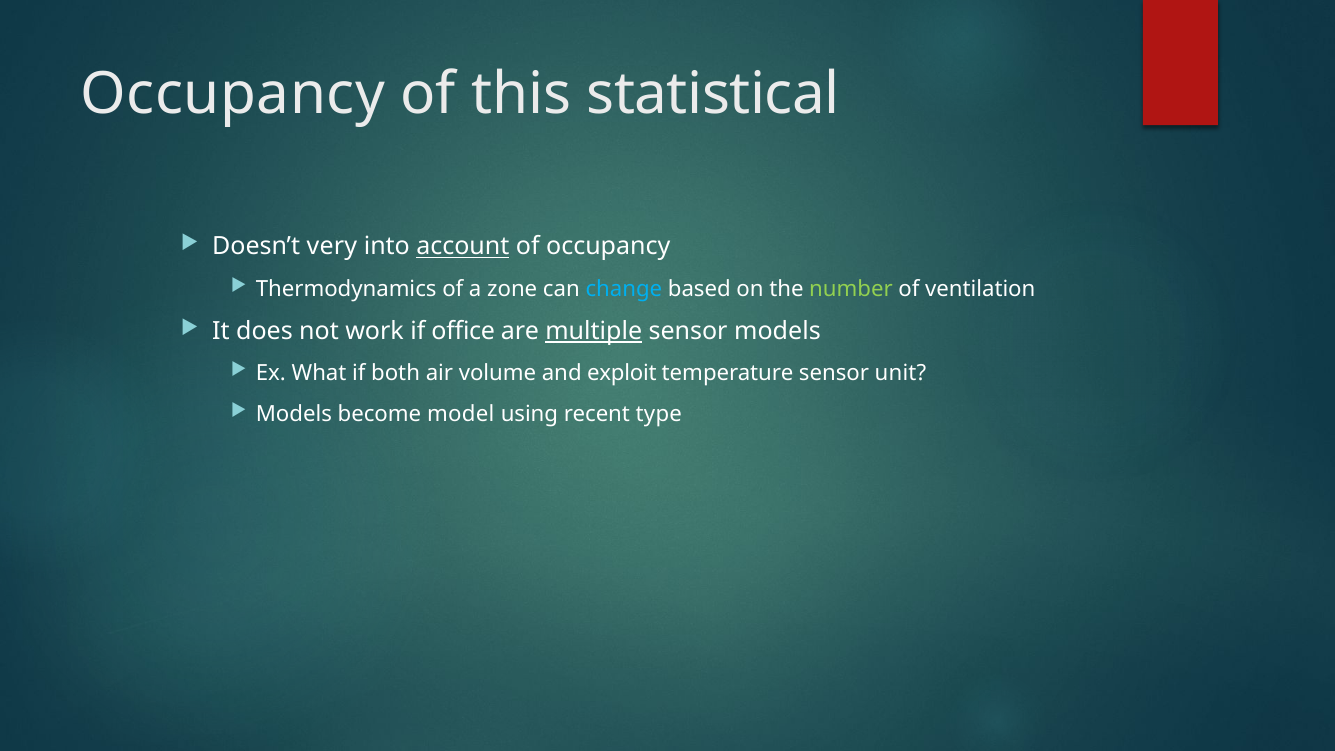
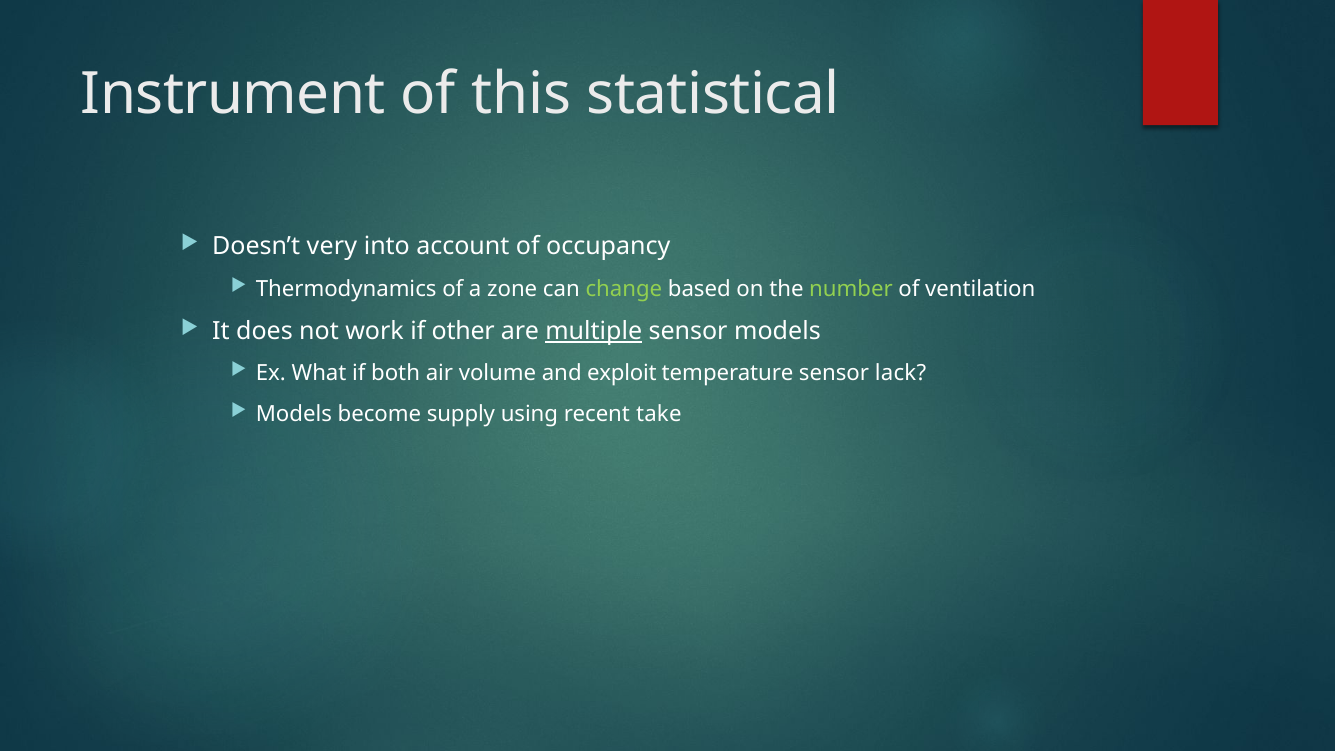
Occupancy: Occupancy -> Instrument (233, 94)
account underline: present -> none (463, 247)
change colour: light blue -> light green (624, 289)
office: office -> other (463, 331)
unit: unit -> lack (901, 373)
model: model -> supply (461, 414)
type: type -> take (659, 414)
